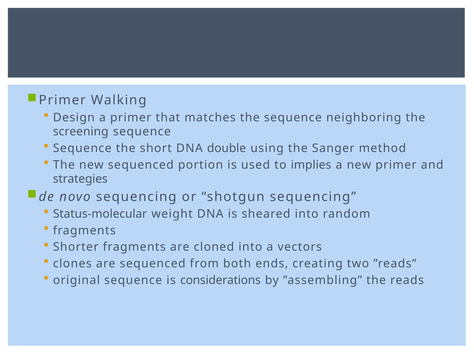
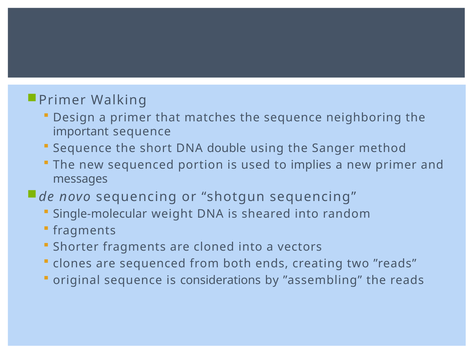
screening: screening -> important (81, 132)
strategies: strategies -> messages (80, 179)
Status-molecular: Status-molecular -> Single-molecular (100, 214)
